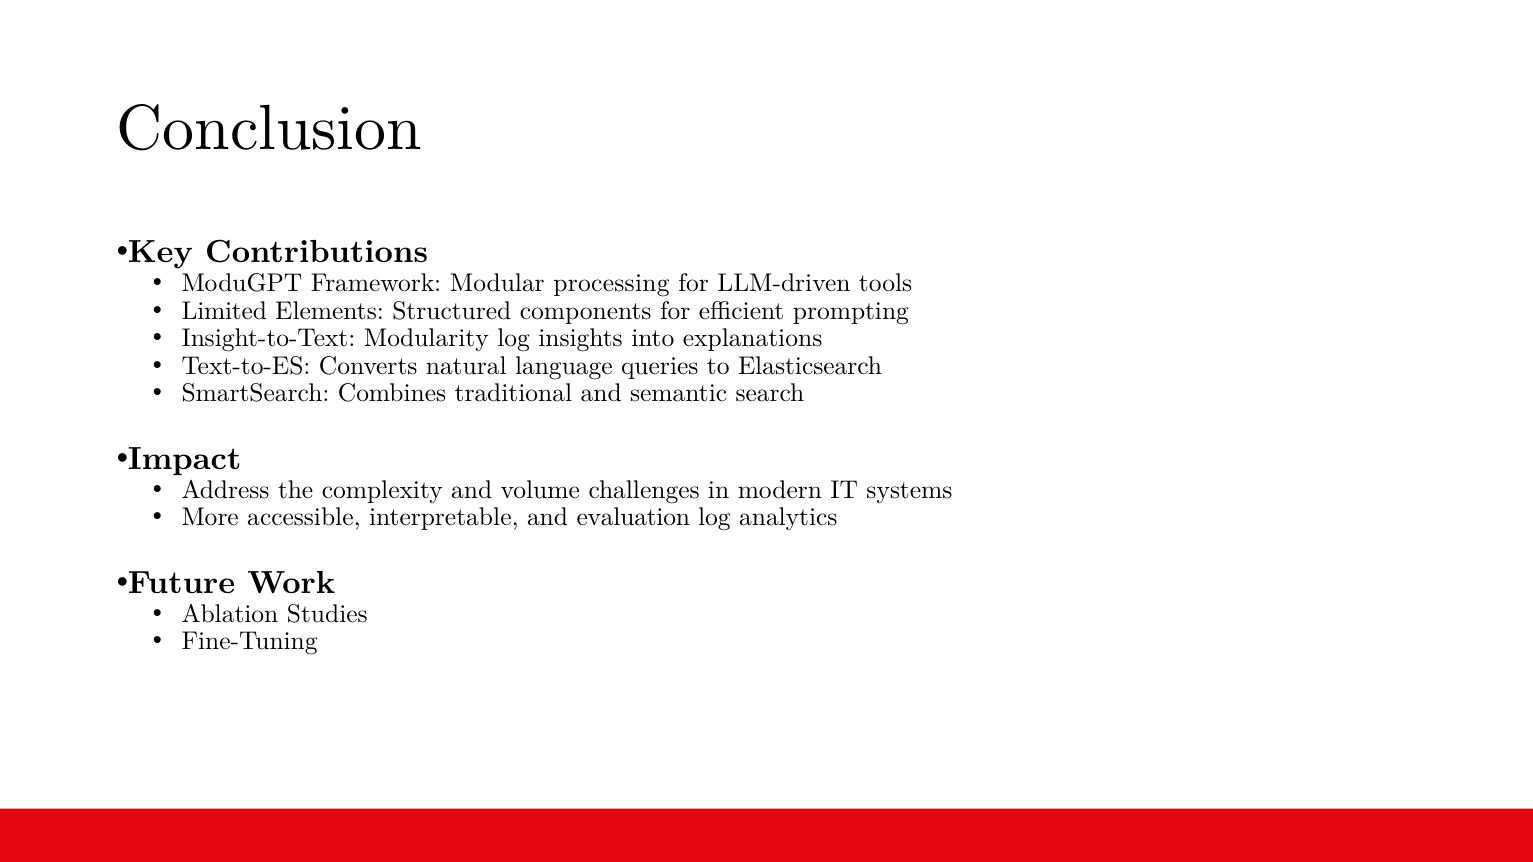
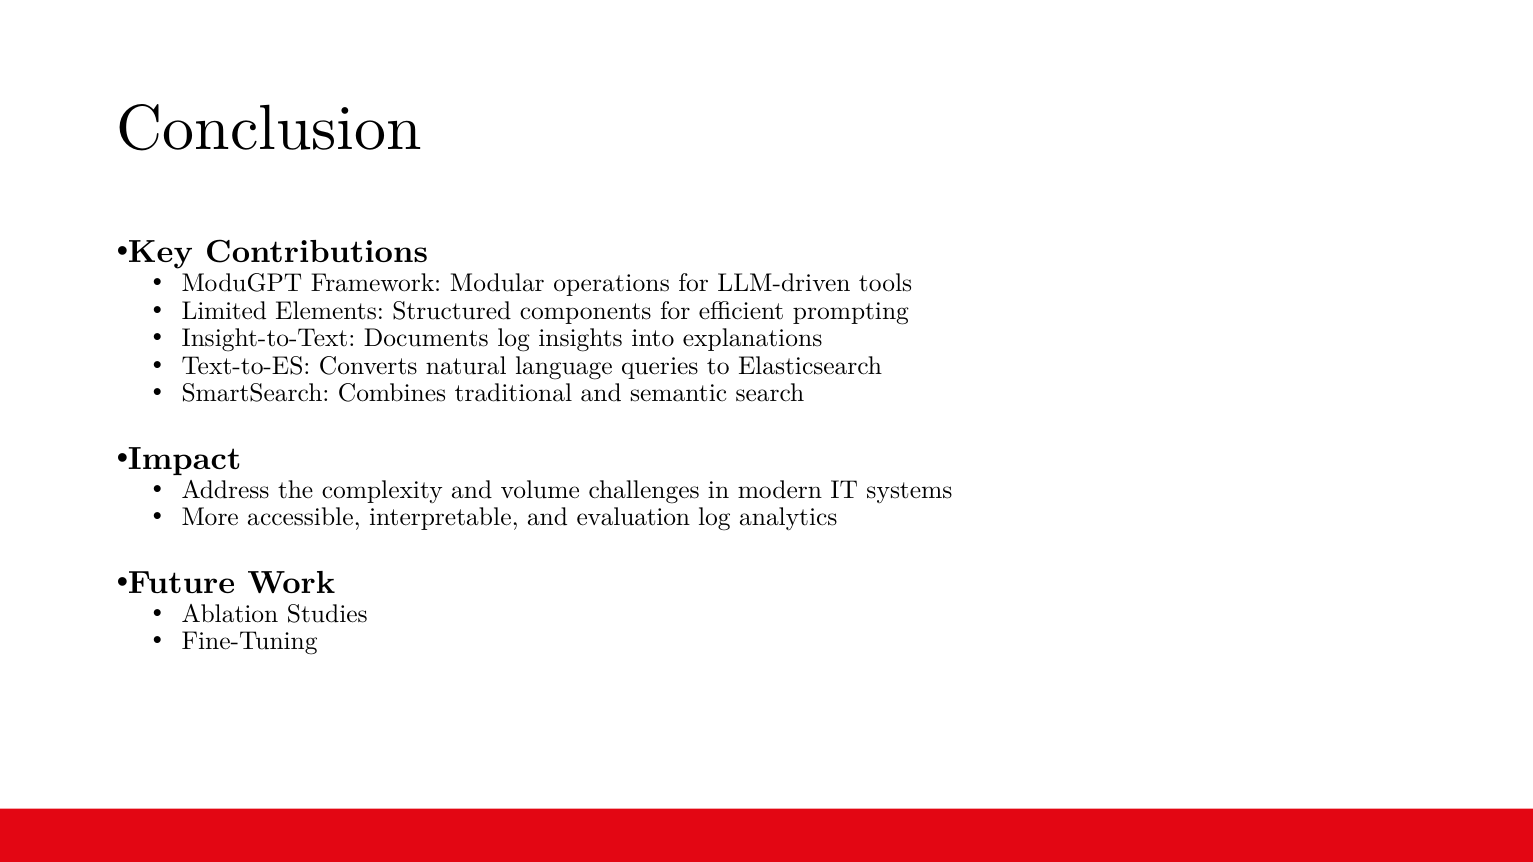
processing: processing -> operations (612, 283)
Modularity: Modularity -> Documents (426, 338)
